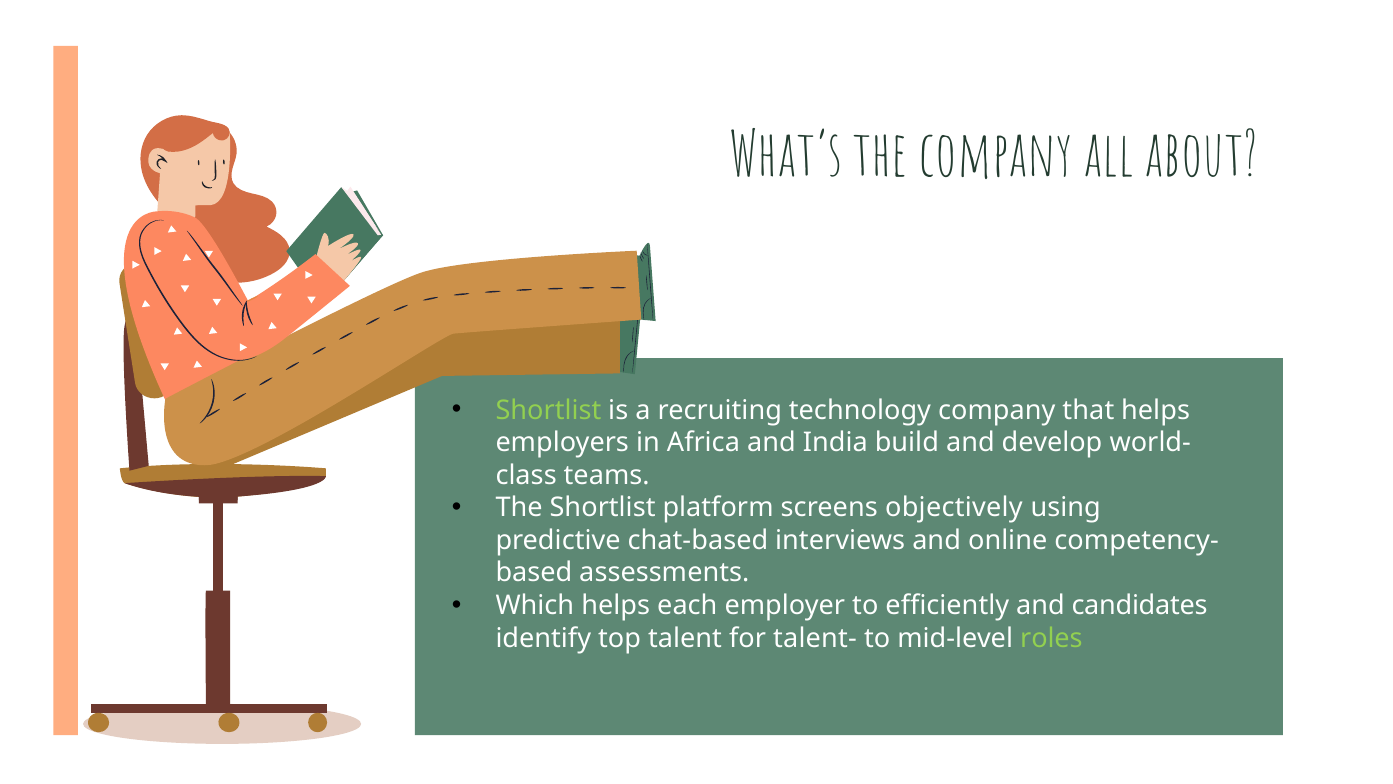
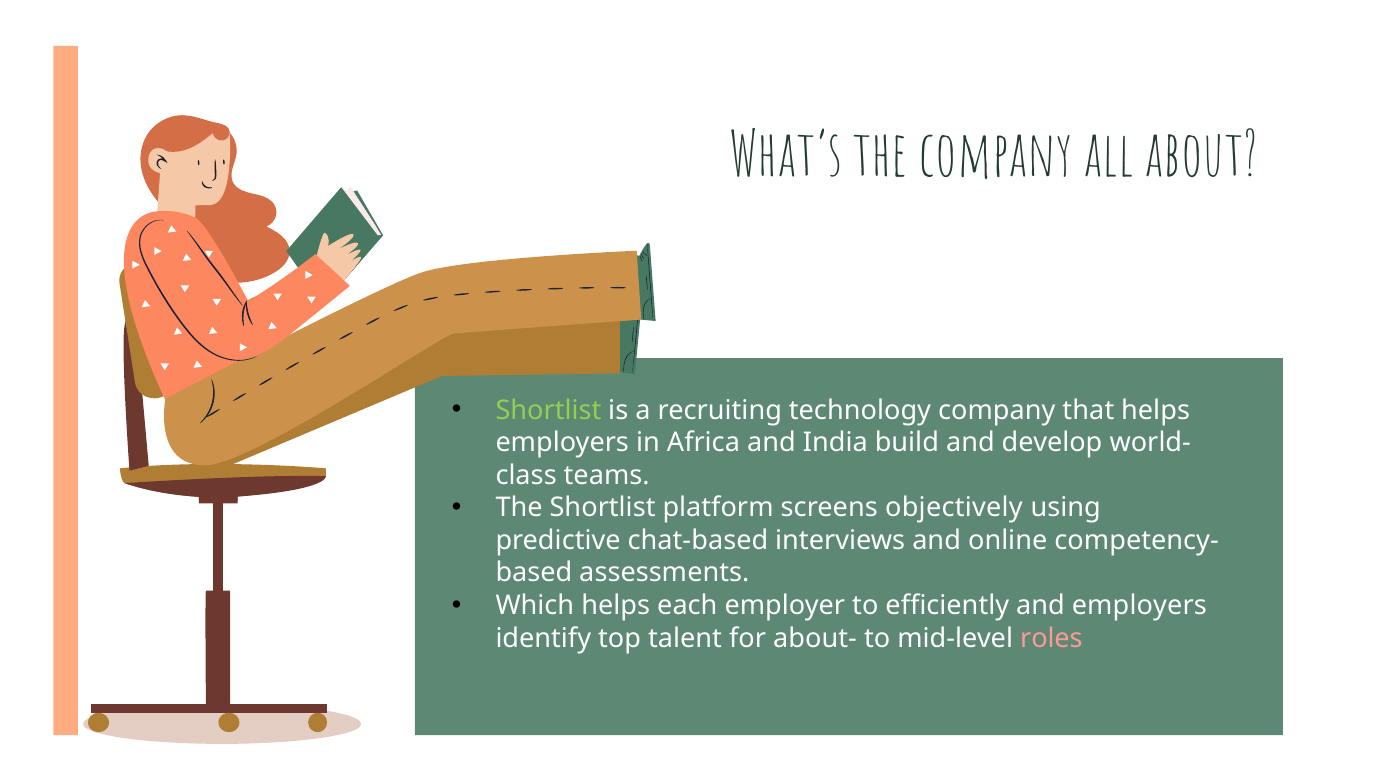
and candidates: candidates -> employers (1139, 605)
talent-: talent- -> about- (815, 638)
roles colour: light green -> pink (1051, 638)
